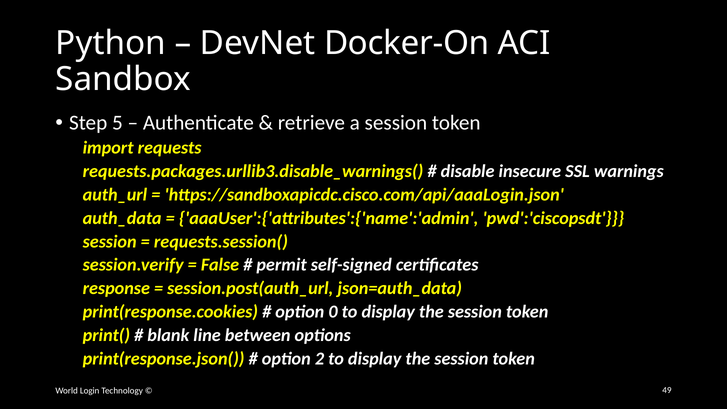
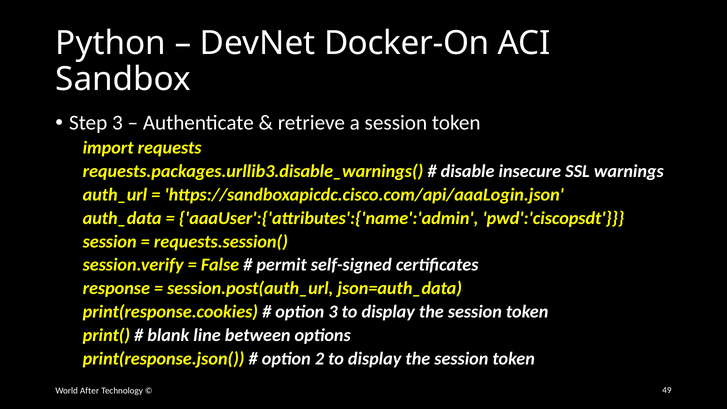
Step 5: 5 -> 3 (117, 123)
option 0: 0 -> 3 (333, 312)
Login: Login -> After (90, 391)
